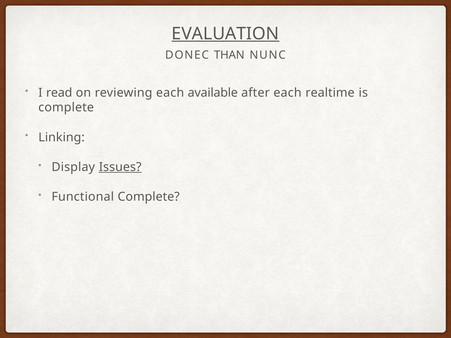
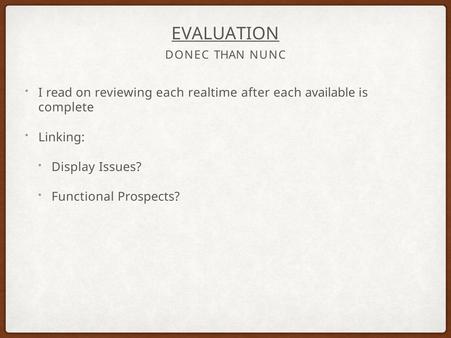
available: available -> realtime (213, 93)
realtime: realtime -> available (330, 93)
Issues underline: present -> none (120, 167)
Functional Complete: Complete -> Prospects (149, 197)
